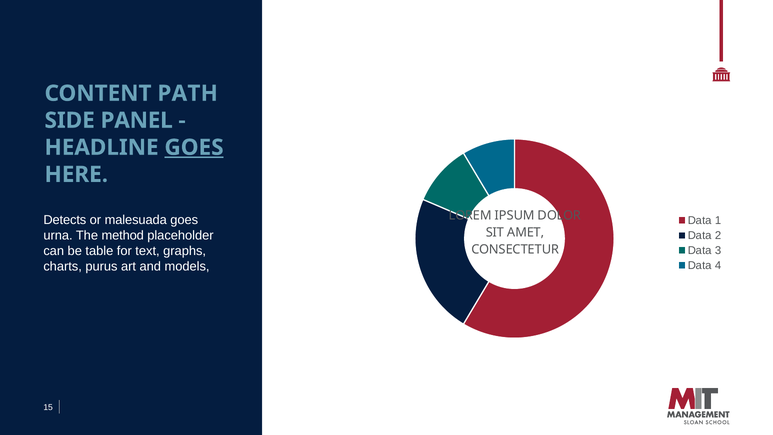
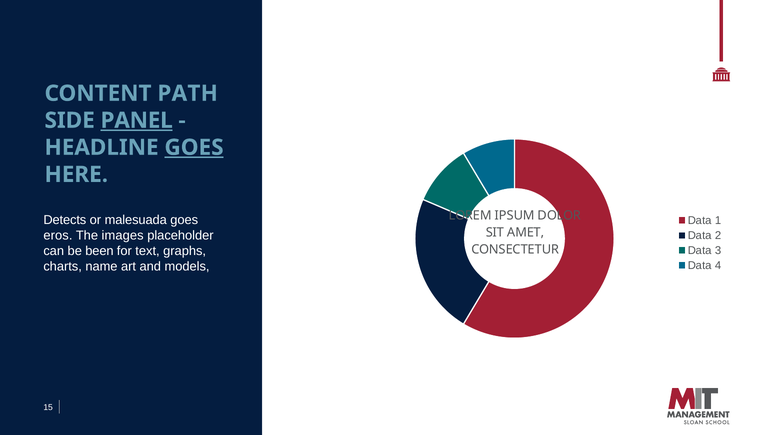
PANEL underline: none -> present (137, 120)
urna: urna -> eros (58, 236)
method: method -> images (123, 236)
table: table -> been (99, 251)
purus: purus -> name (101, 266)
